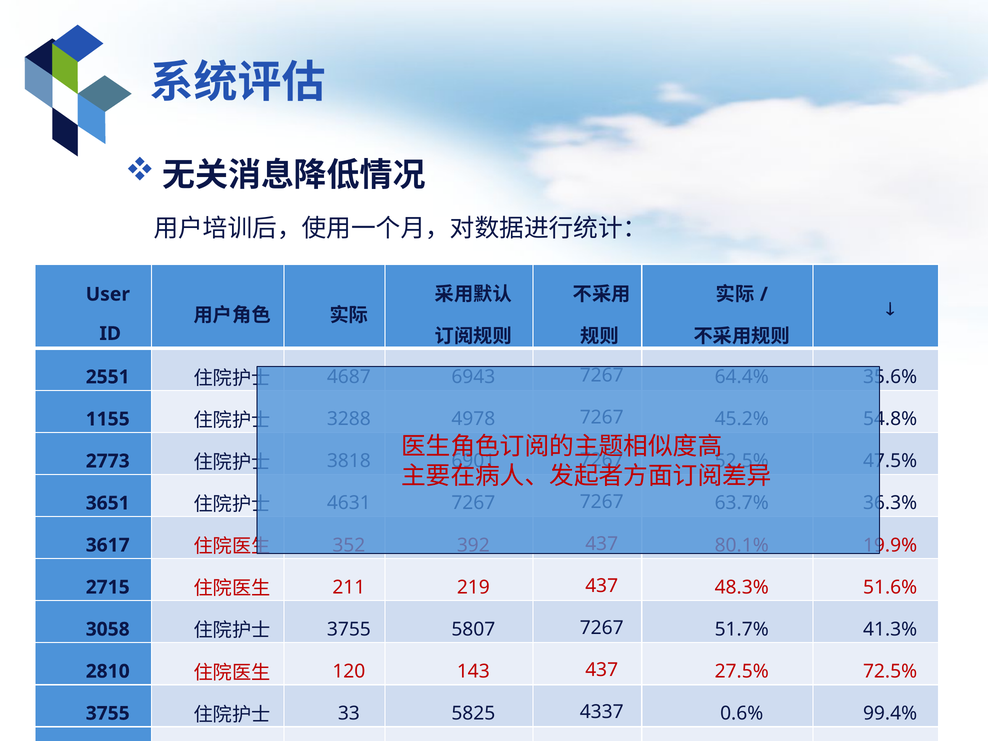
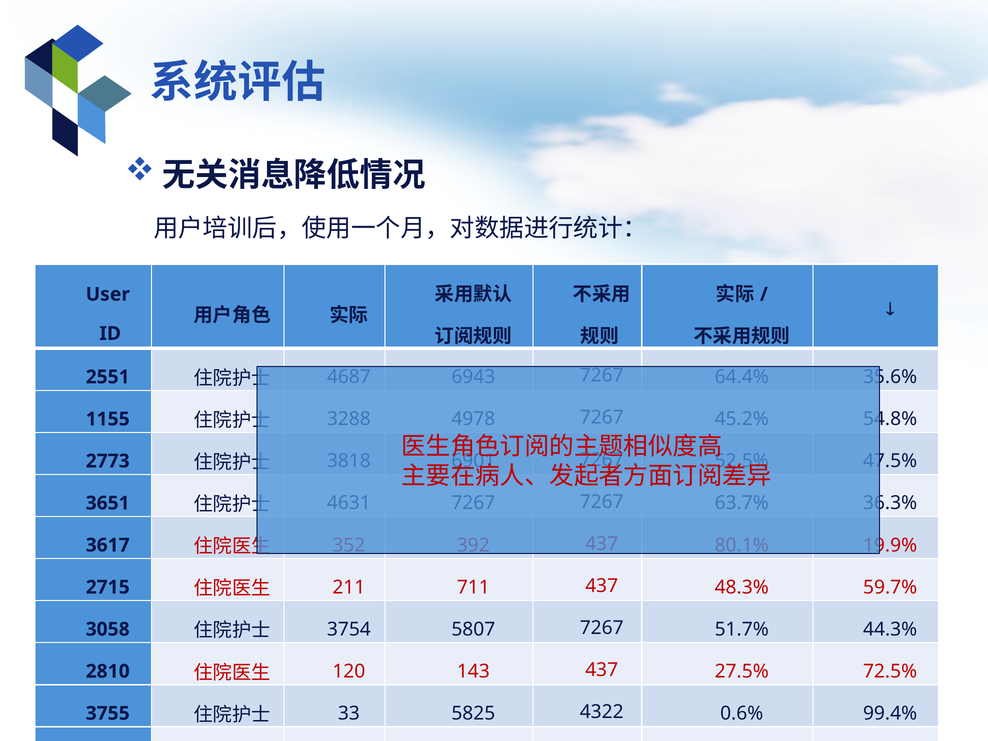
219: 219 -> 711 (473, 587)
51.6%: 51.6% -> 59.7% (890, 587)
3755: 3755 -> 3754 (349, 629)
41.3%: 41.3% -> 44.3% (890, 629)
4337: 4337 -> 4322 (602, 712)
